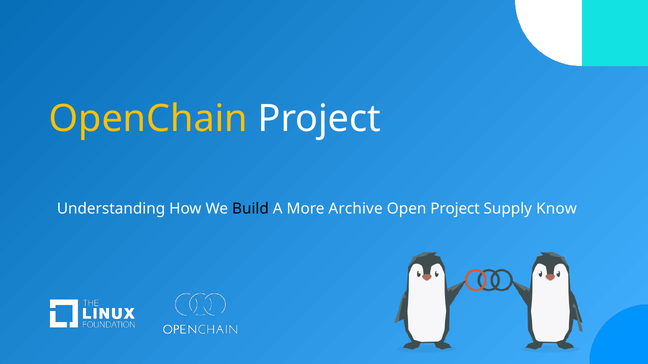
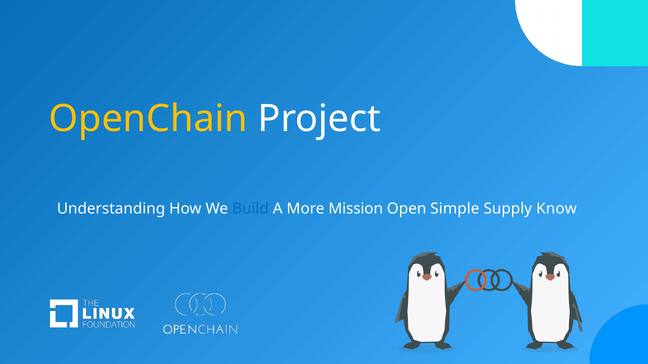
Build colour: black -> blue (250, 209)
Archive: Archive -> Mission (356, 209)
Open Project: Project -> Simple (455, 209)
